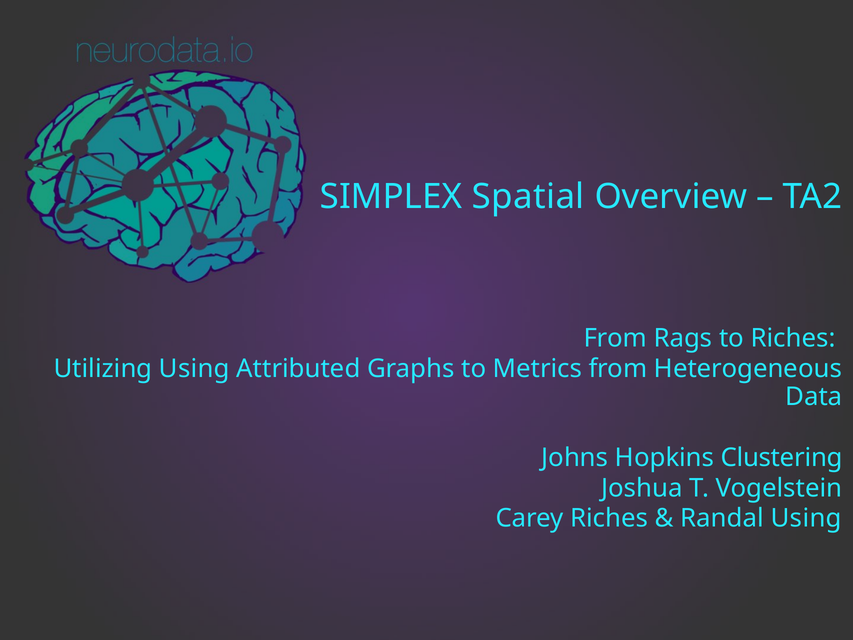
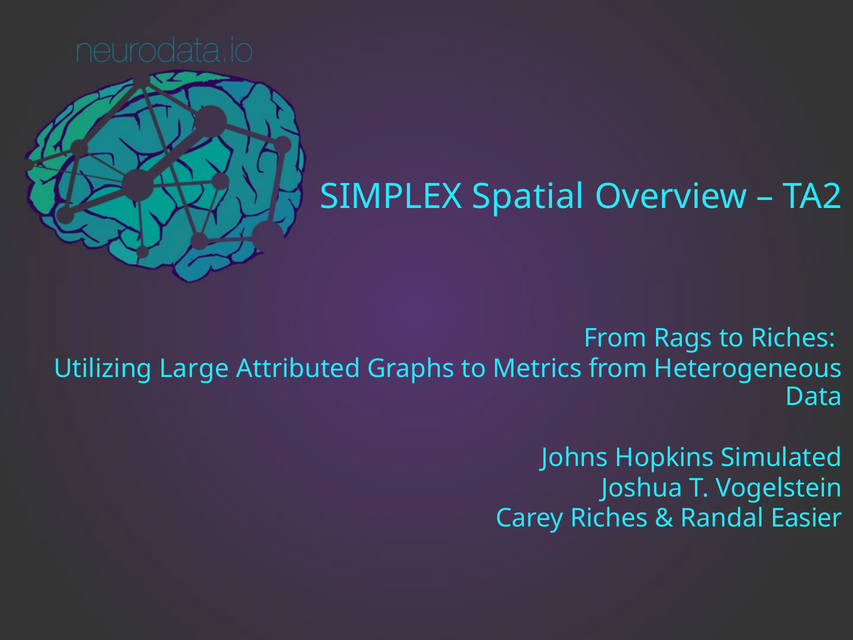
Utilizing Using: Using -> Large (194, 369)
Clustering: Clustering -> Simulated (781, 457)
Randal Using: Using -> Easier (806, 518)
